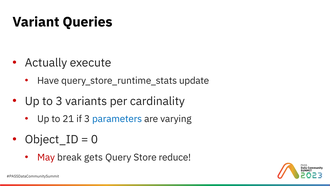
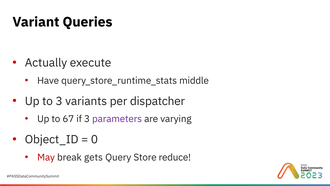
update: update -> middle (194, 80)
cardinality: cardinality -> dispatcher (157, 101)
21: 21 -> 67 (68, 119)
parameters colour: blue -> purple (117, 119)
